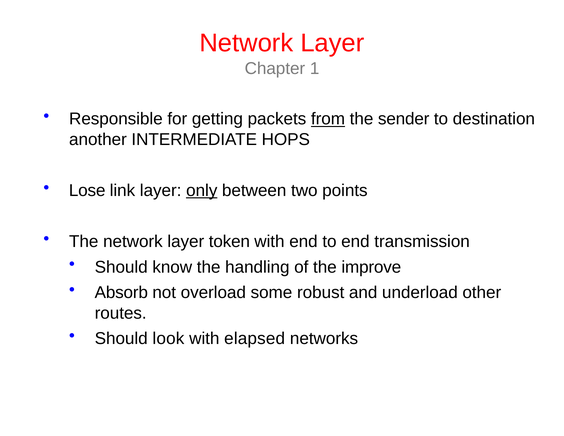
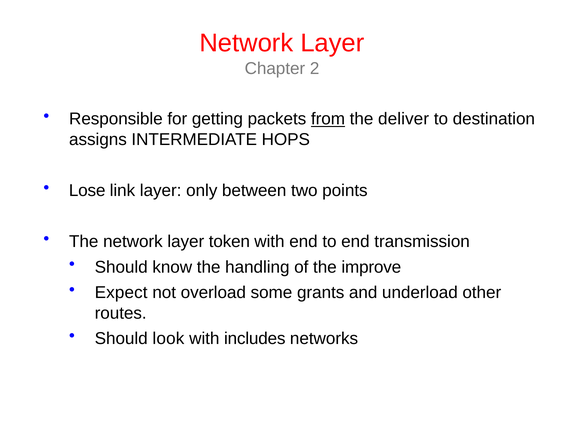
1: 1 -> 2 (315, 68)
sender: sender -> deliver (404, 119)
another: another -> assigns (98, 139)
only underline: present -> none (202, 190)
Absorb: Absorb -> Expect (121, 292)
robust: robust -> grants (321, 292)
elapsed: elapsed -> includes (255, 338)
